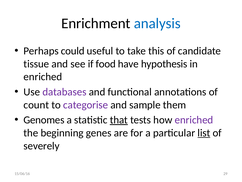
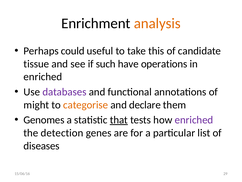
analysis colour: blue -> orange (157, 23)
food: food -> such (106, 64)
hypothesis: hypothesis -> operations (164, 64)
count: count -> might (36, 105)
categorise colour: purple -> orange (86, 105)
sample: sample -> declare (145, 105)
beginning: beginning -> detection (62, 133)
list underline: present -> none (204, 133)
severely: severely -> diseases (42, 145)
